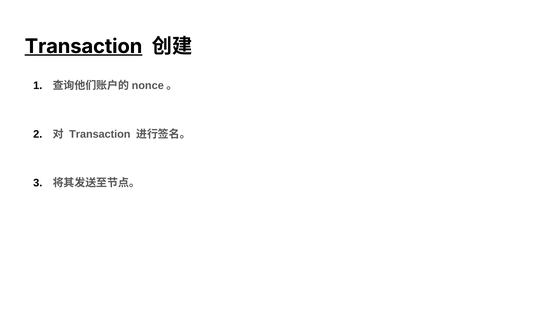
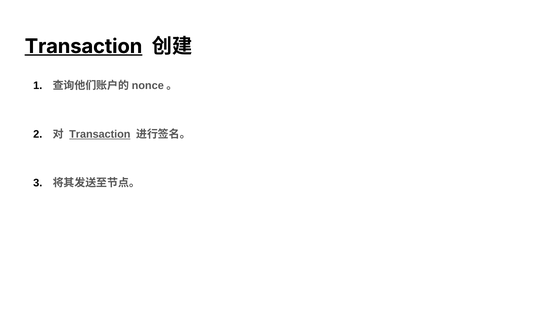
Transaction underline: none -> present (100, 134)
